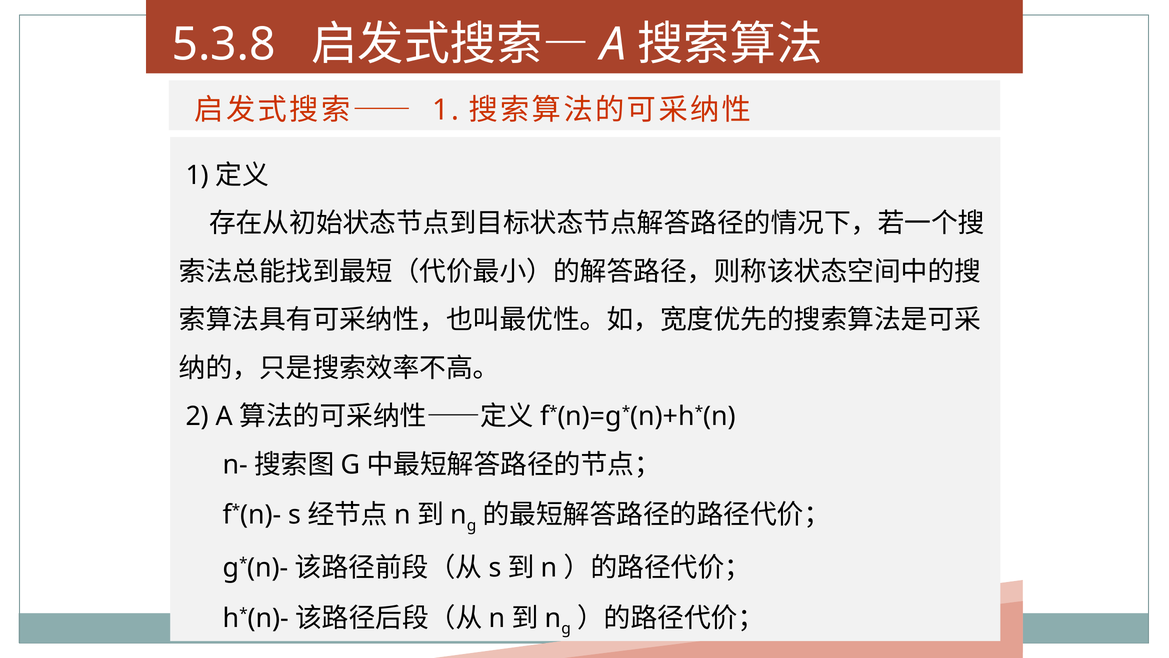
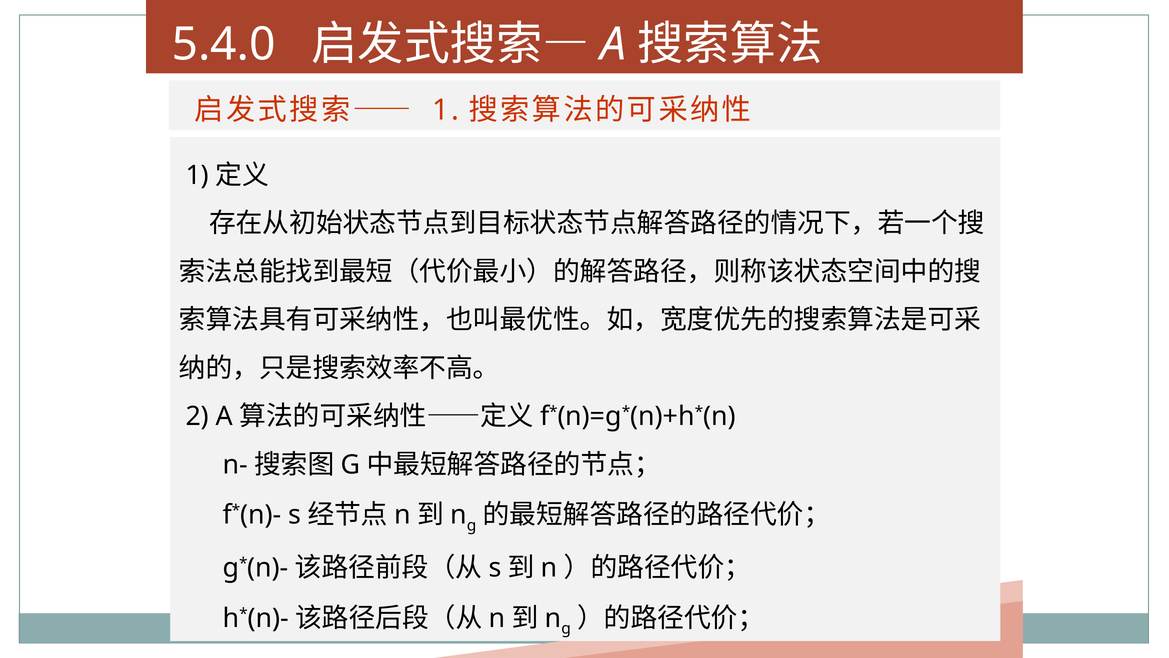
5.3.8: 5.3.8 -> 5.4.0 (224, 45)
